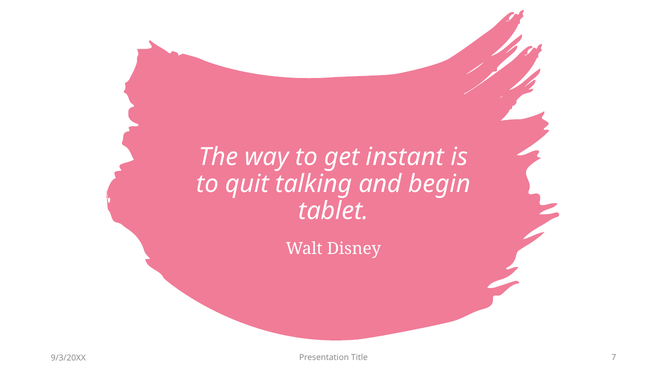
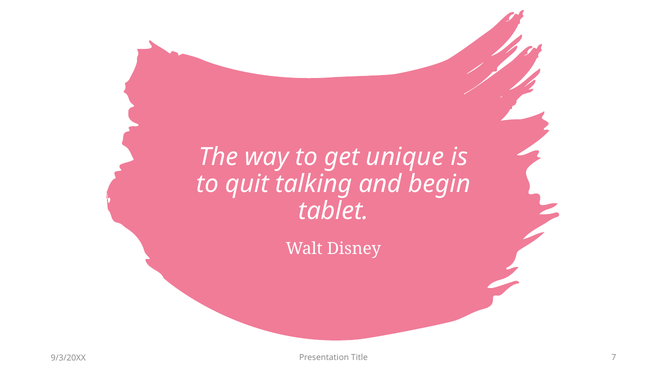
instant: instant -> unique (405, 157)
